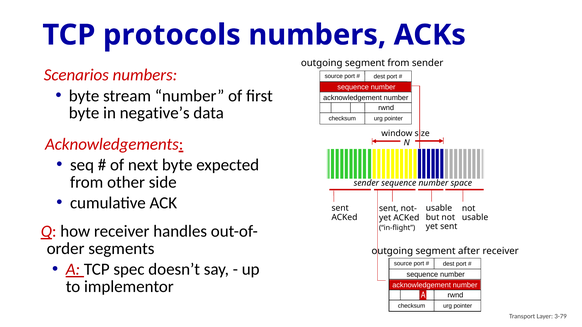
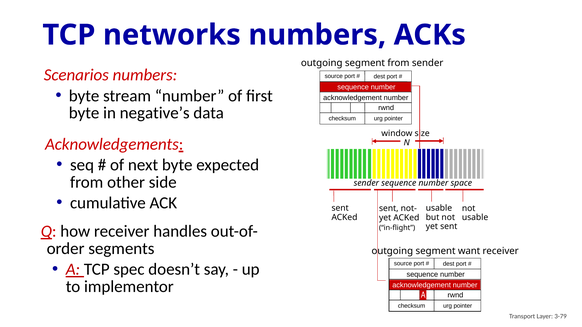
protocols: protocols -> networks (172, 35)
after: after -> want (469, 251)
